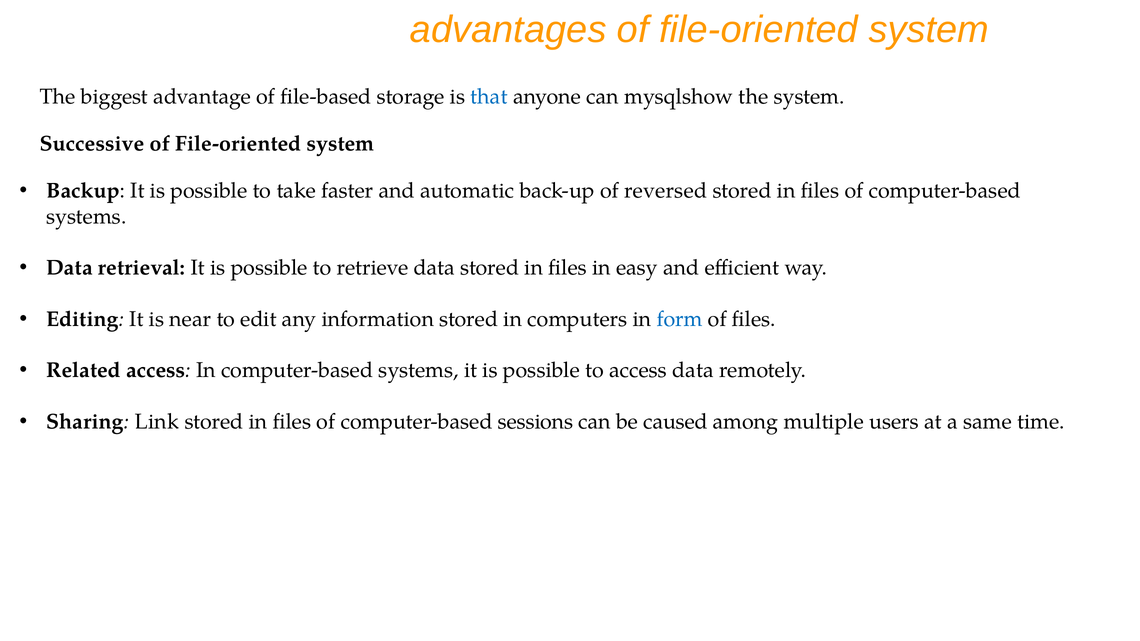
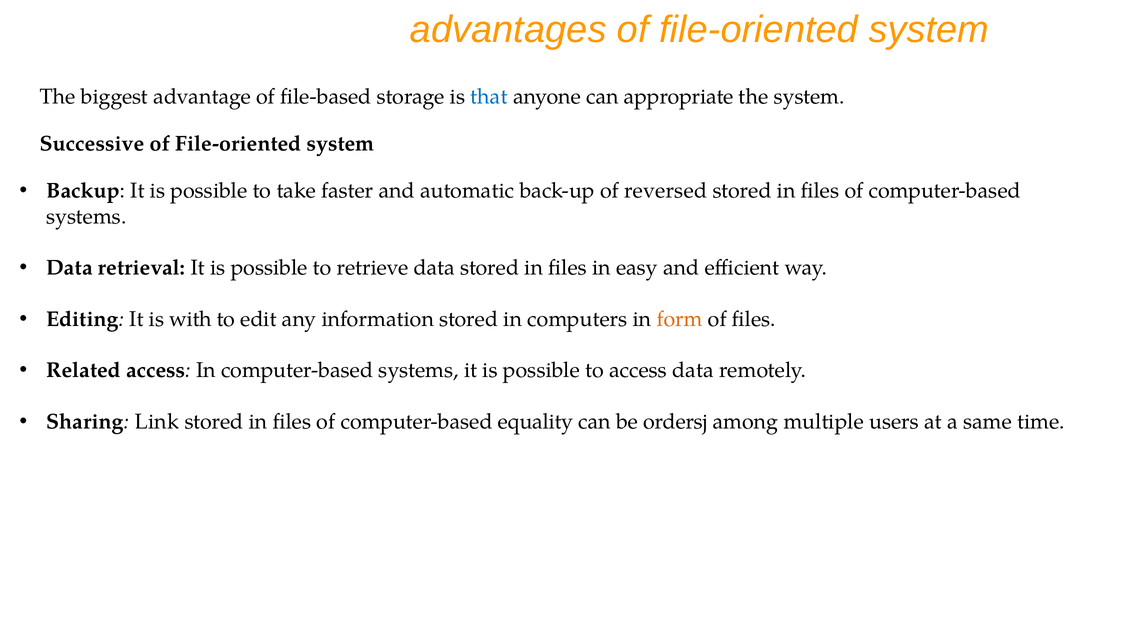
mysqlshow: mysqlshow -> appropriate (679, 97)
near: near -> with (190, 319)
form colour: blue -> orange (680, 319)
sessions: sessions -> equality (536, 422)
caused: caused -> ordersj (675, 422)
